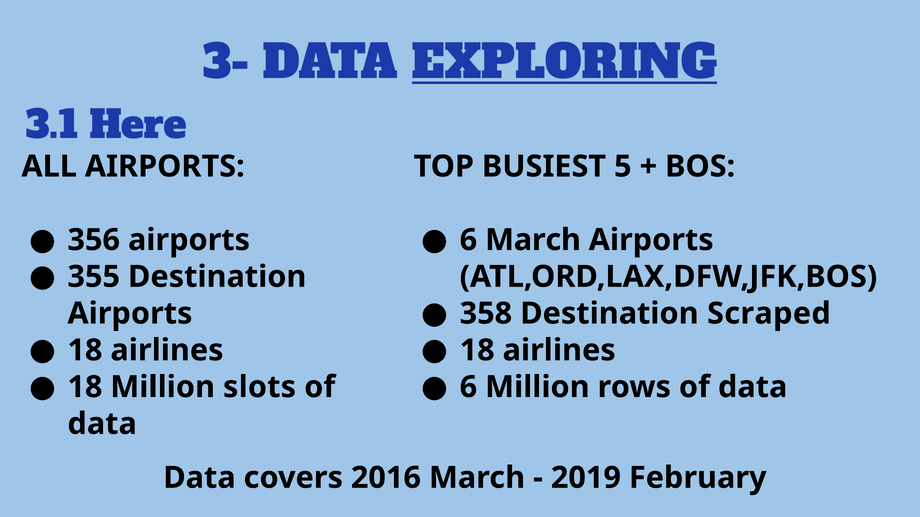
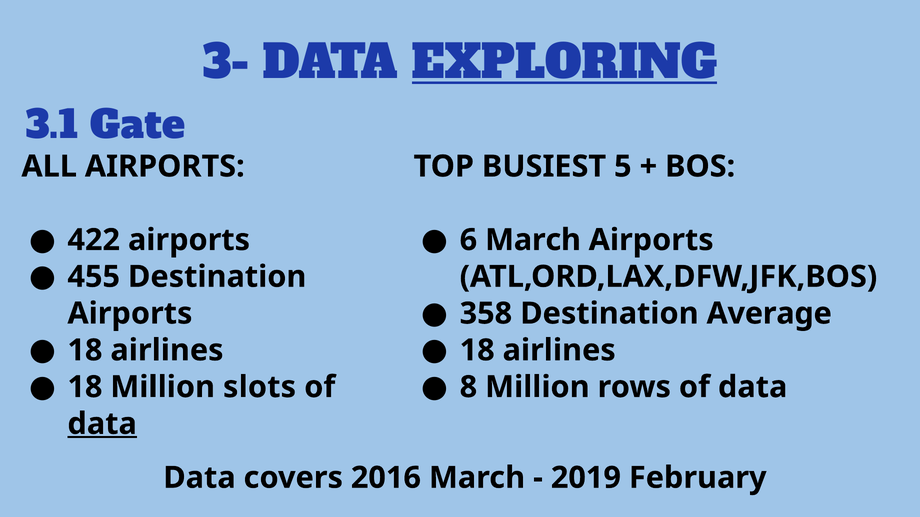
Here: Here -> Gate (138, 126)
356: 356 -> 422 (94, 240)
355: 355 -> 455 (94, 277)
Scraped: Scraped -> Average (769, 314)
6: 6 -> 8 (468, 387)
data underline: none -> present (102, 424)
